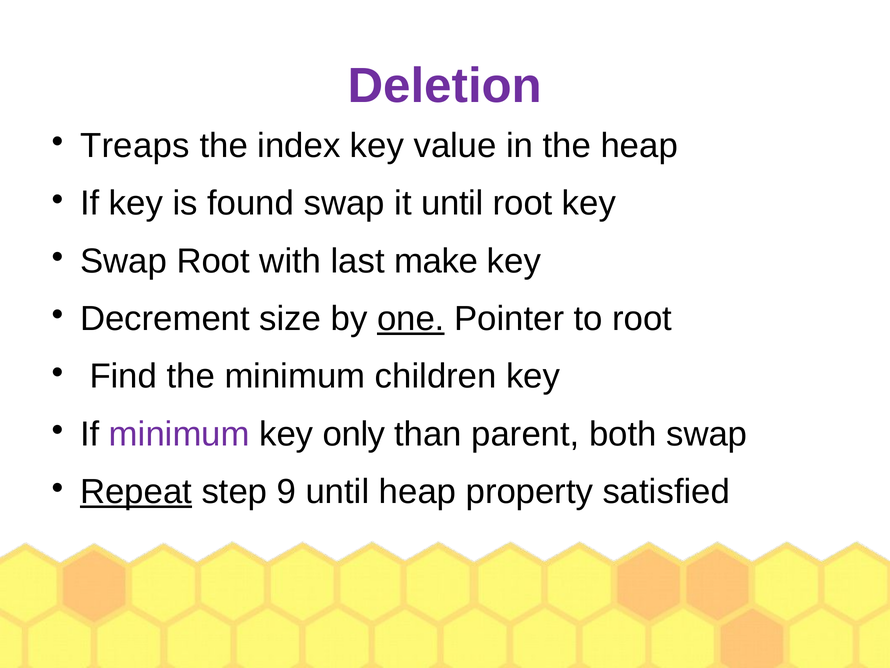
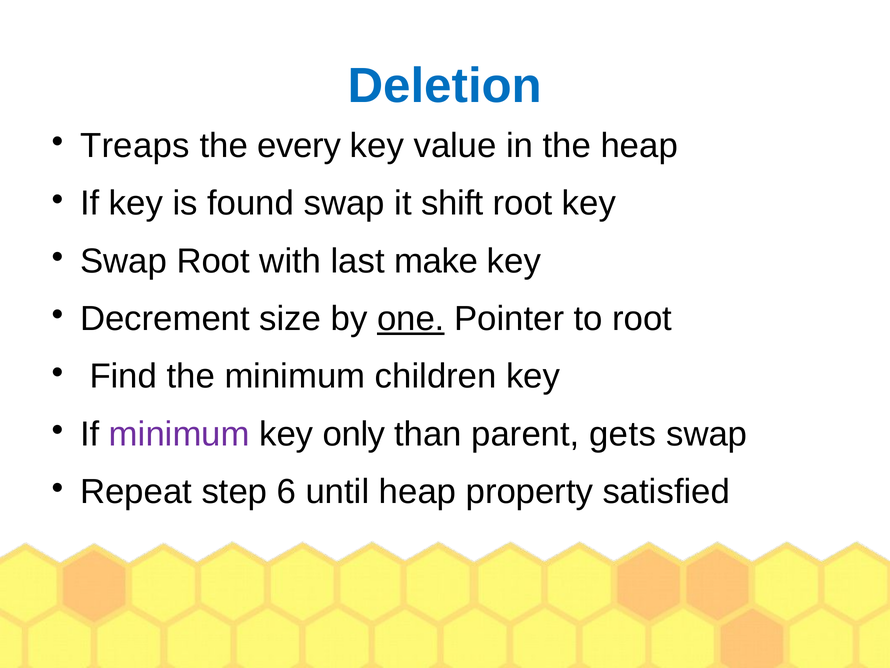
Deletion colour: purple -> blue (445, 86)
index: index -> every (299, 146)
it until: until -> shift (452, 203)
both: both -> gets (623, 434)
Repeat underline: present -> none (136, 491)
9: 9 -> 6 (286, 491)
